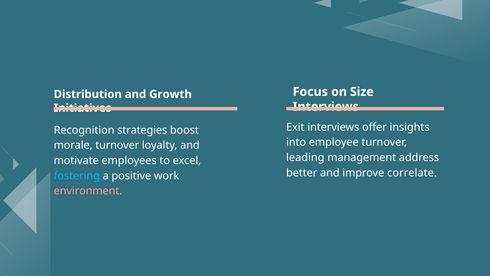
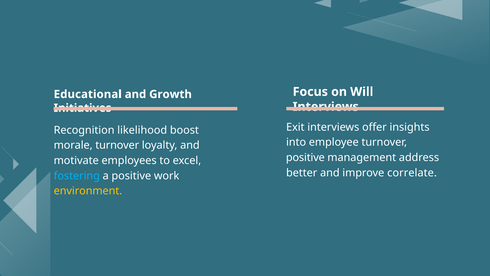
Size: Size -> Will (362, 92)
Distribution: Distribution -> Educational (88, 94)
strategies: strategies -> likelihood (142, 130)
leading: leading -> positive (305, 157)
environment colour: pink -> yellow (88, 191)
